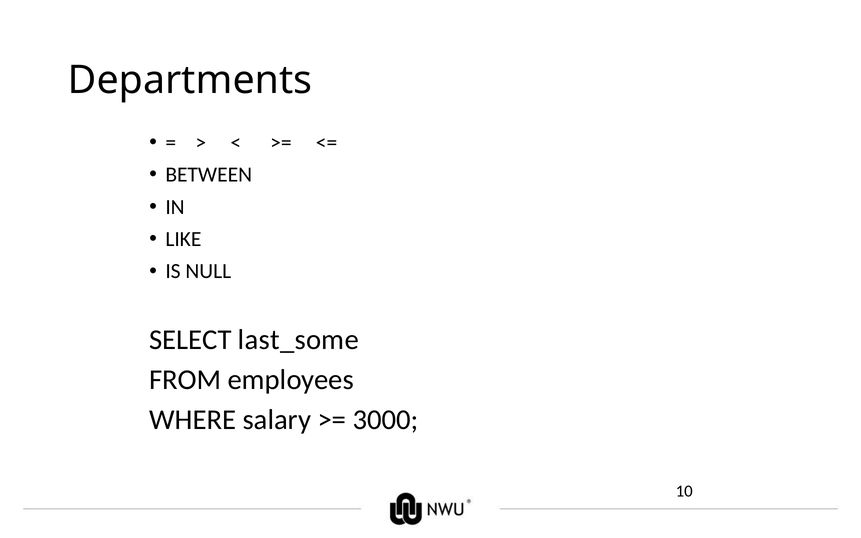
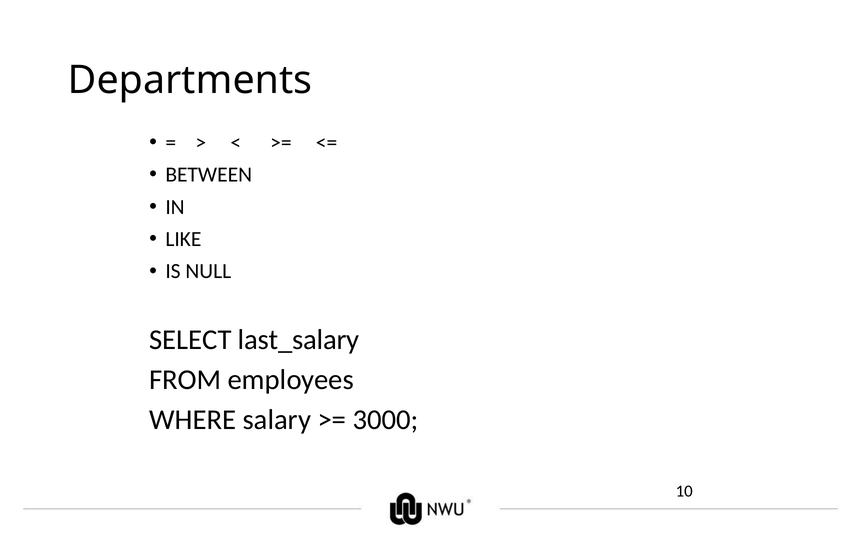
last_some: last_some -> last_salary (299, 340)
